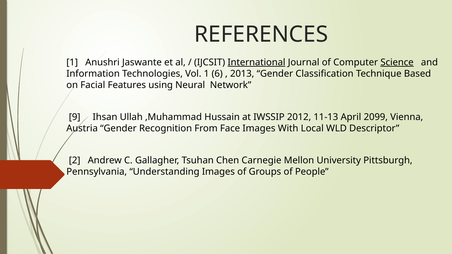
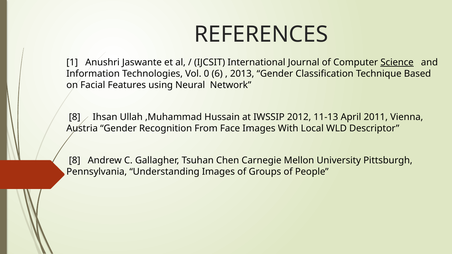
International underline: present -> none (256, 62)
Vol 1: 1 -> 0 (206, 74)
9: 9 -> 8 (75, 117)
2099: 2099 -> 2011 (376, 117)
2: 2 -> 8 (75, 161)
